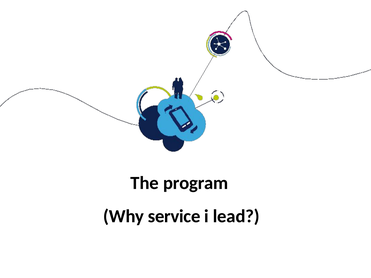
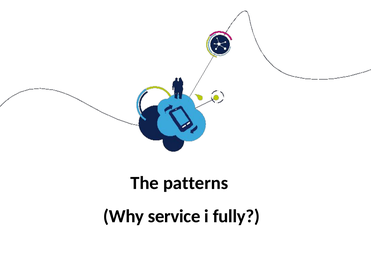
program: program -> patterns (196, 183)
lead: lead -> fully (236, 216)
